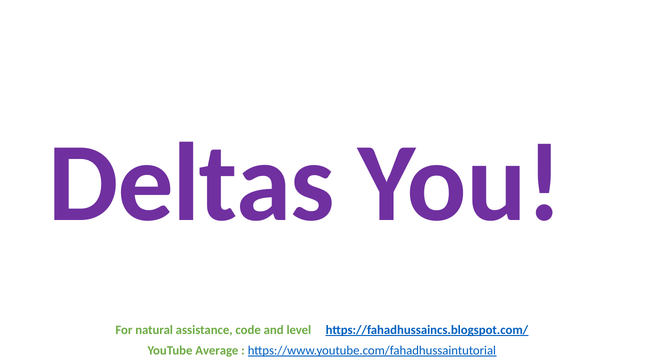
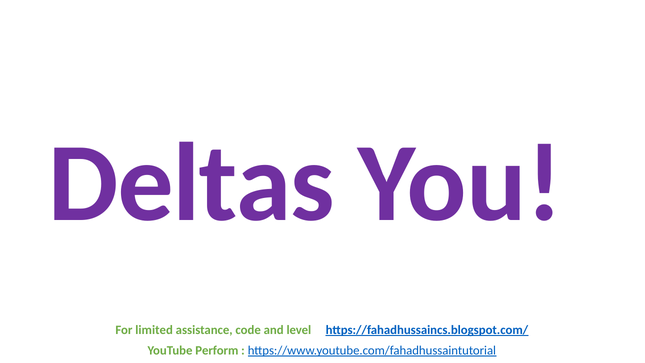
natural: natural -> limited (154, 330)
Average: Average -> Perform (217, 350)
